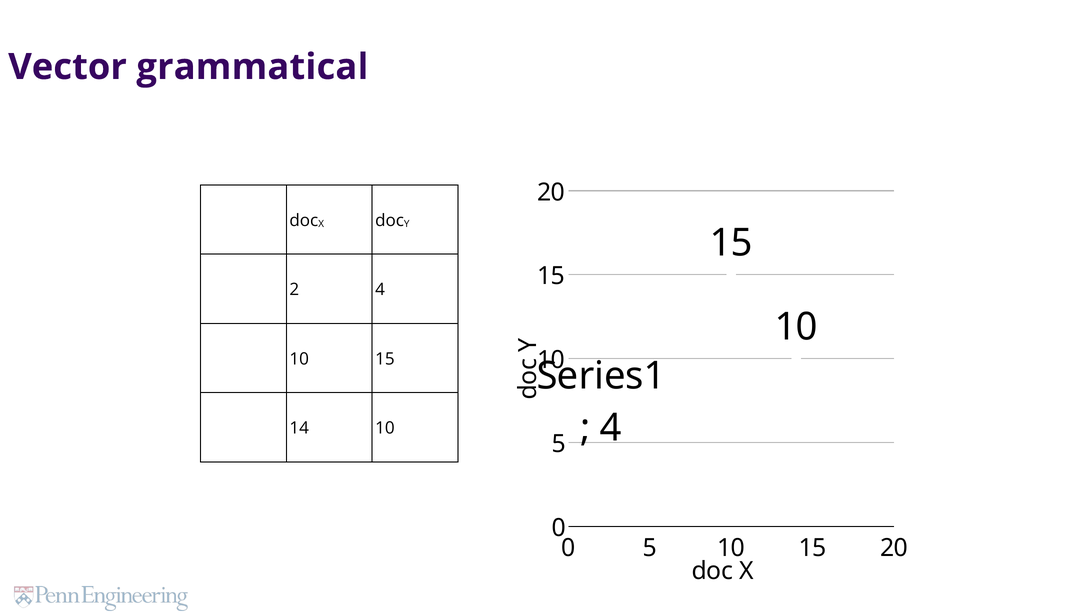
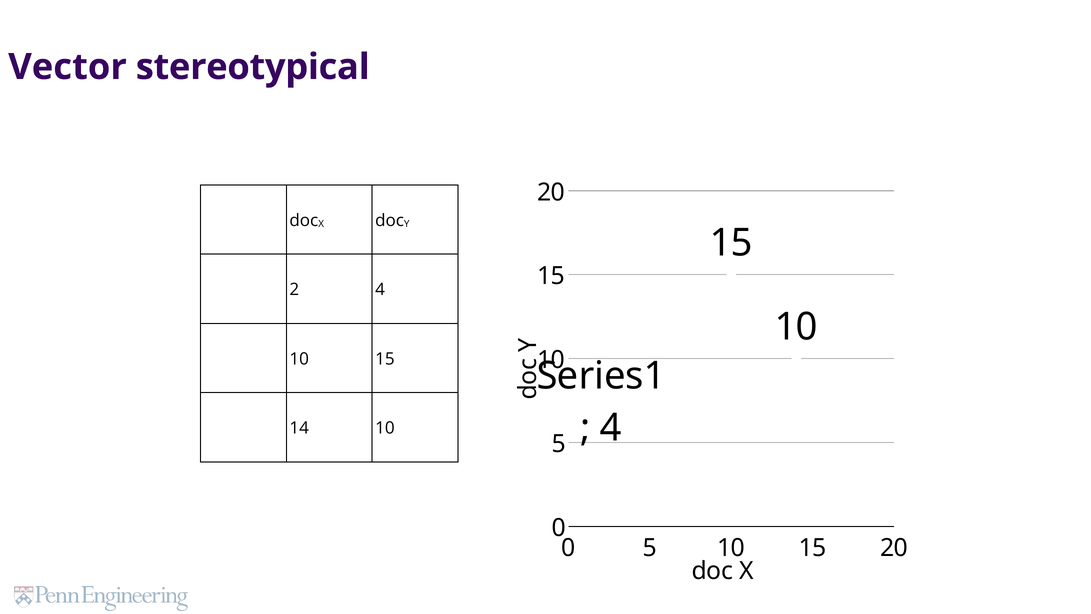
grammatical: grammatical -> stereotypical (253, 67)
